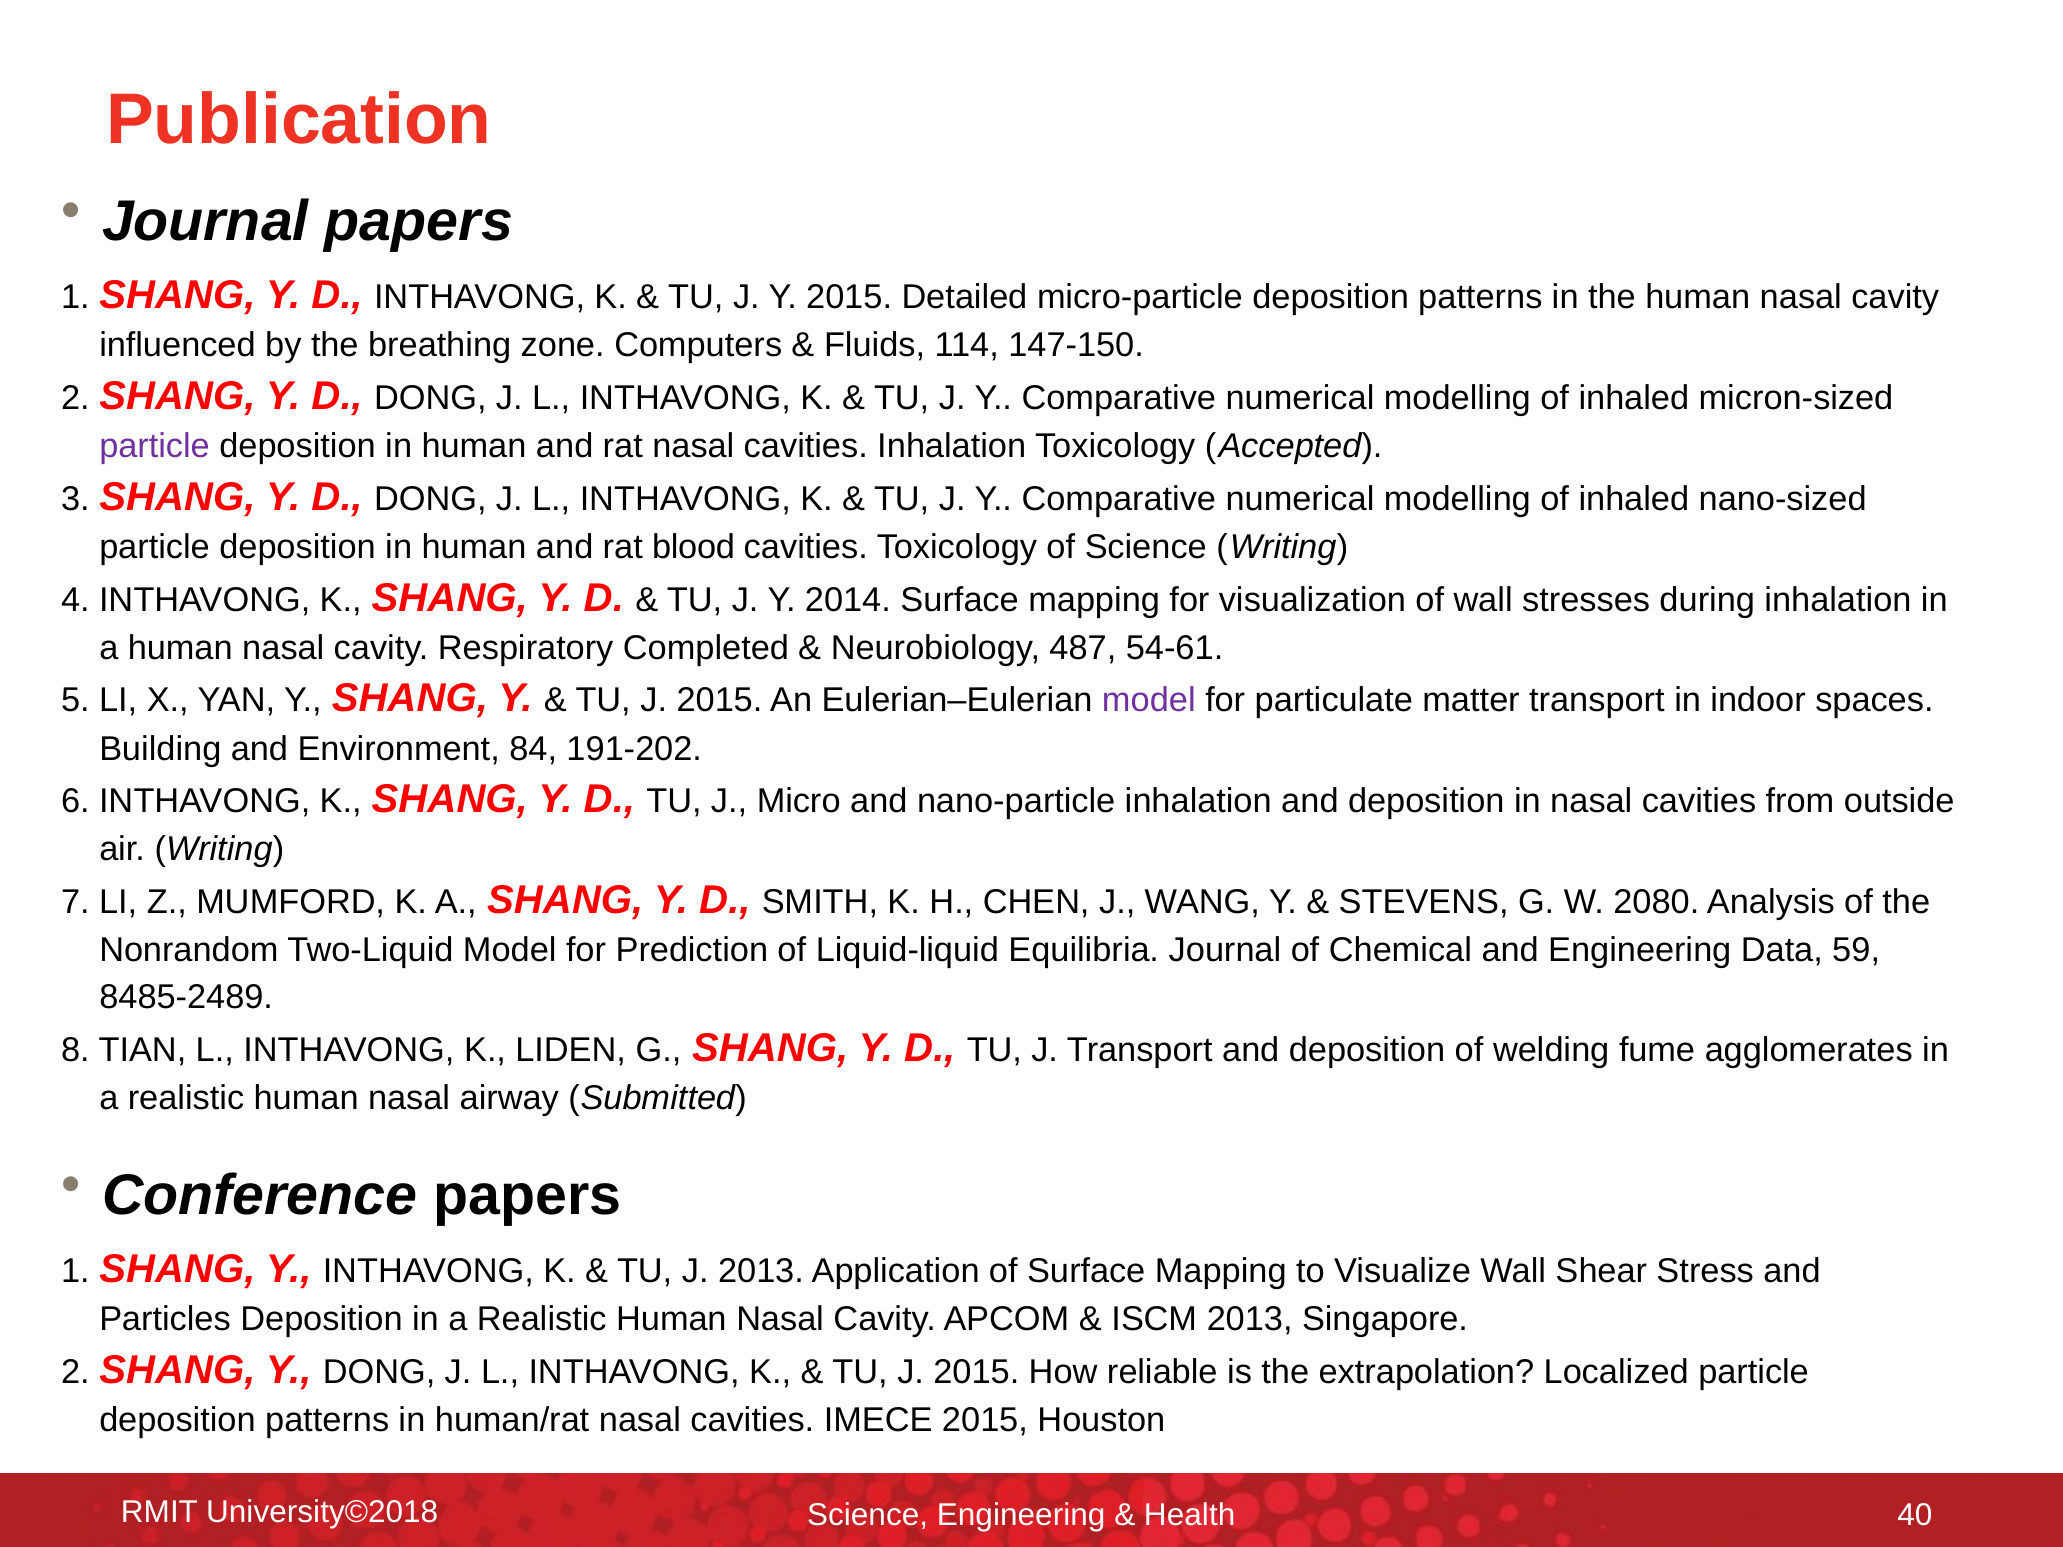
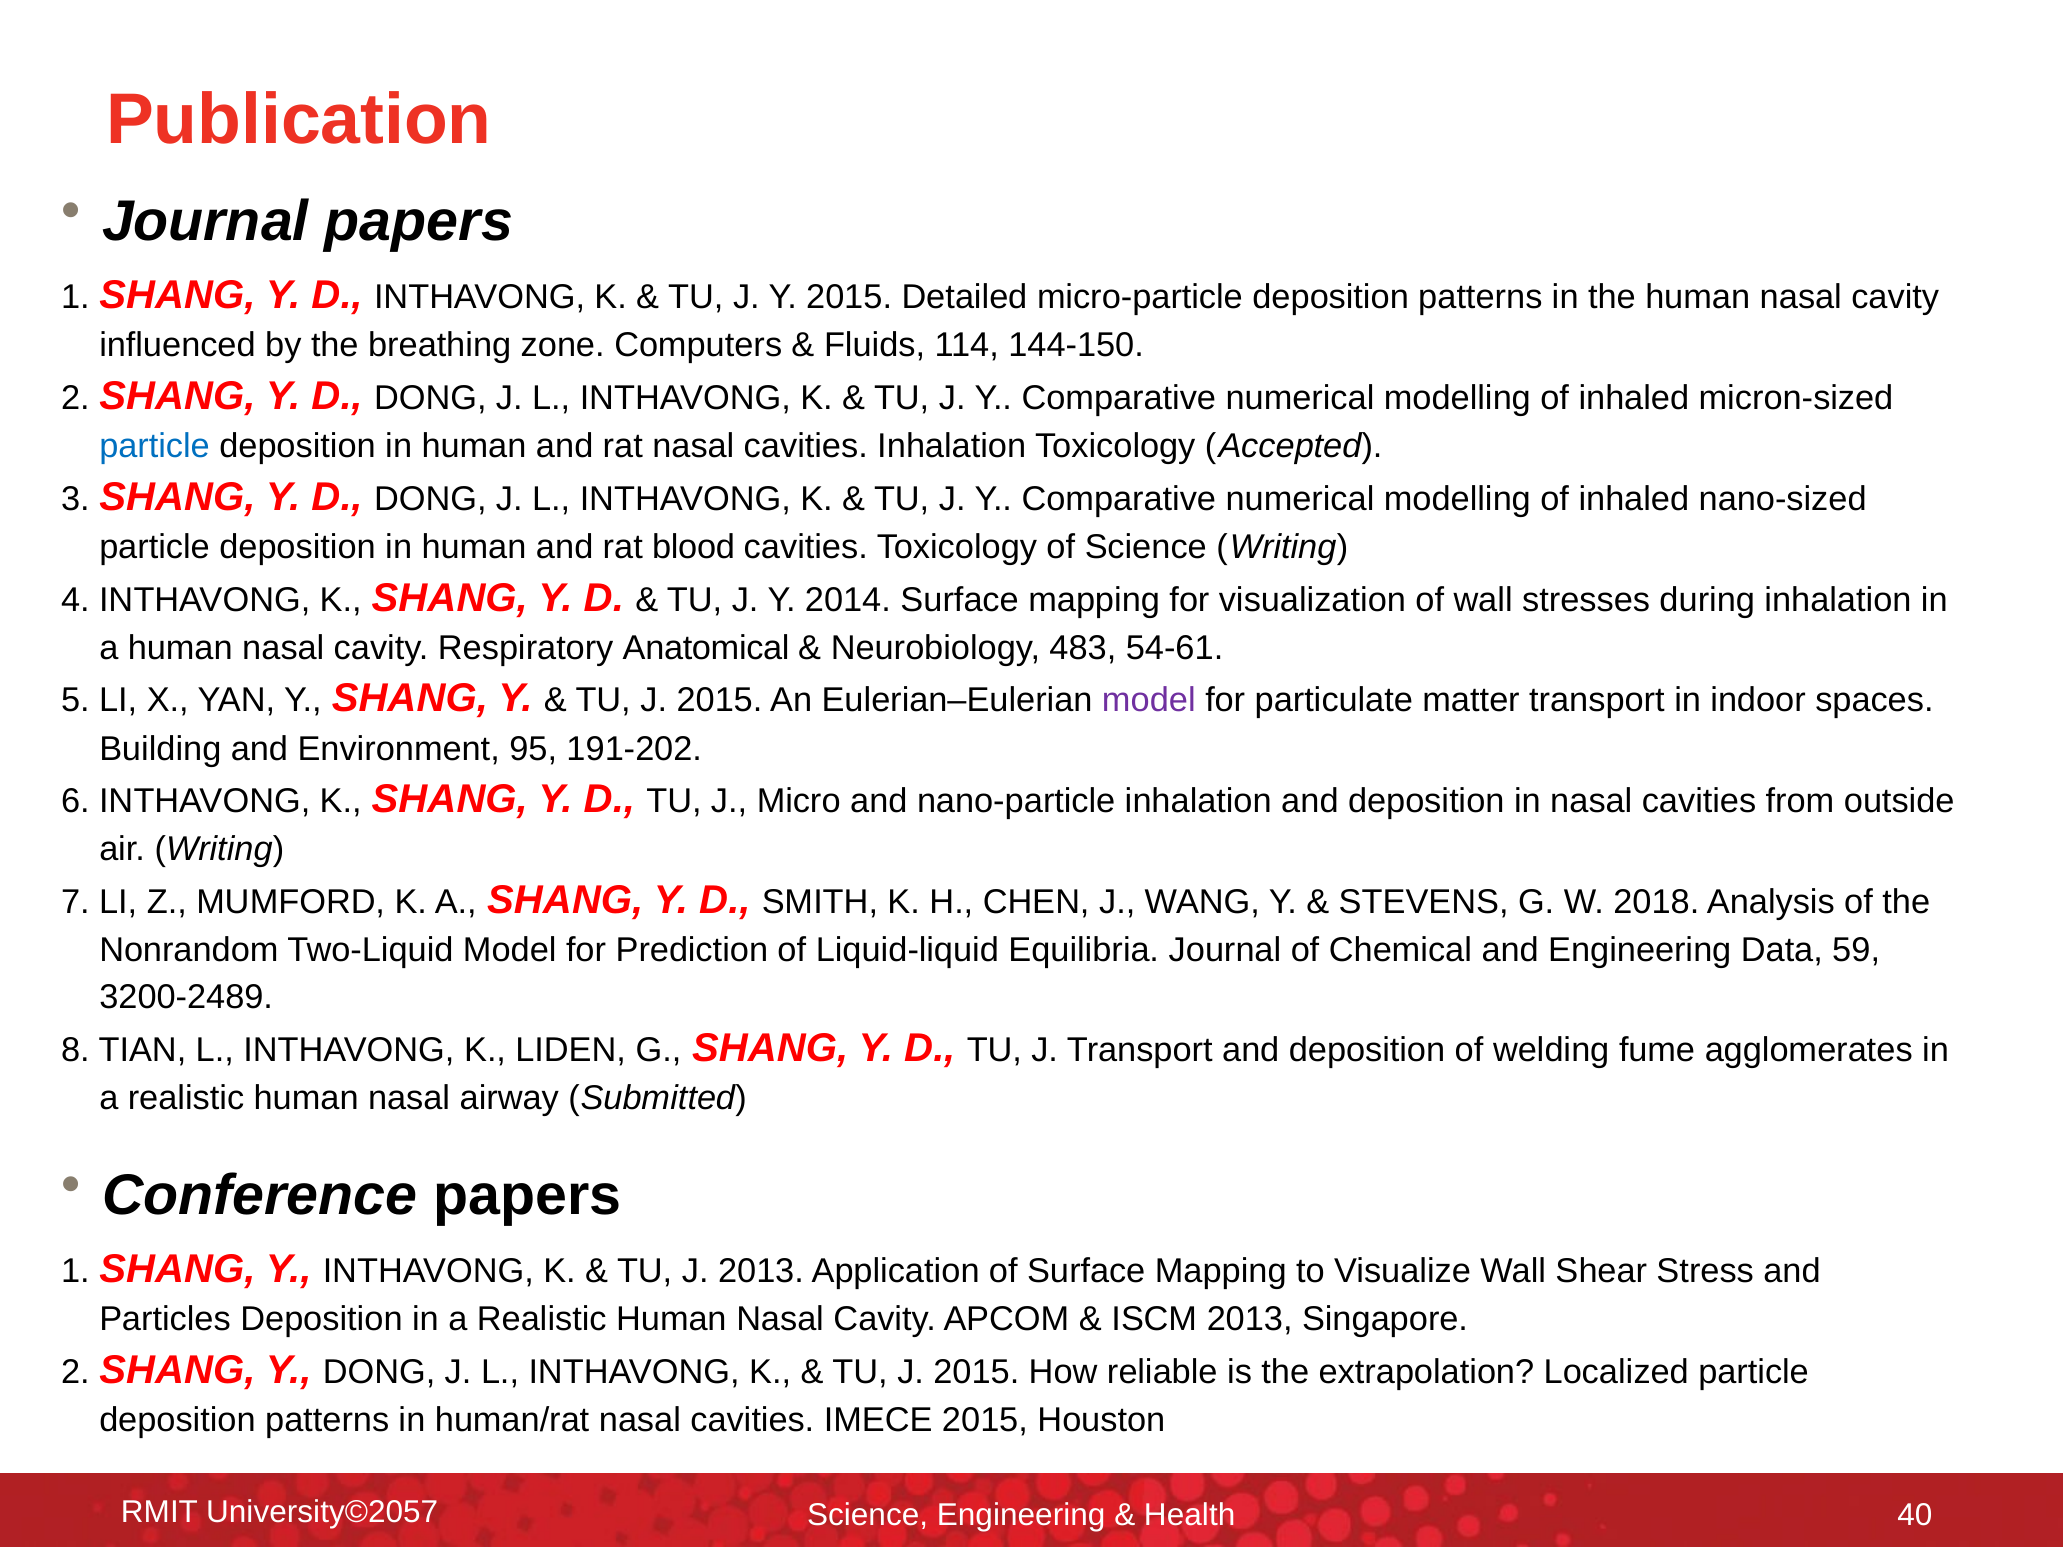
147-150: 147-150 -> 144-150 (1076, 346)
particle colour: purple -> blue (155, 446)
Completed: Completed -> Anatomical (706, 648)
487: 487 -> 483 (1083, 648)
84: 84 -> 95 (533, 749)
2080: 2080 -> 2018 (1656, 902)
8485-2489: 8485-2489 -> 3200-2489 (186, 997)
University©2018: University©2018 -> University©2057 (322, 1513)
